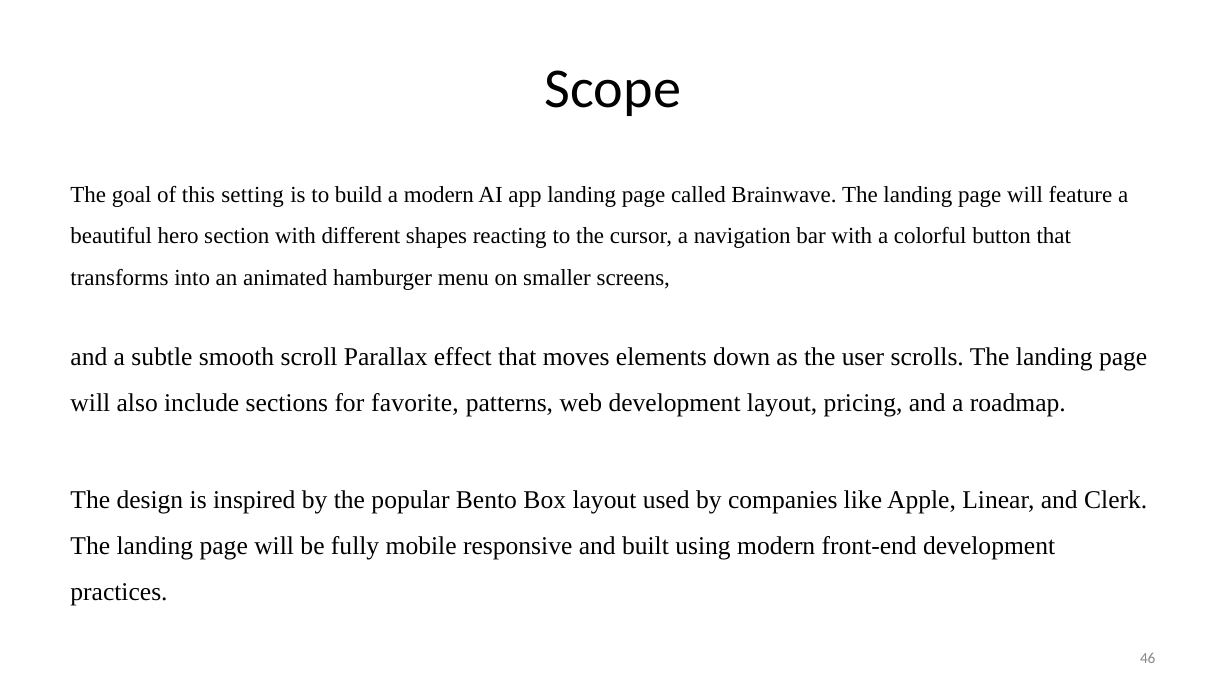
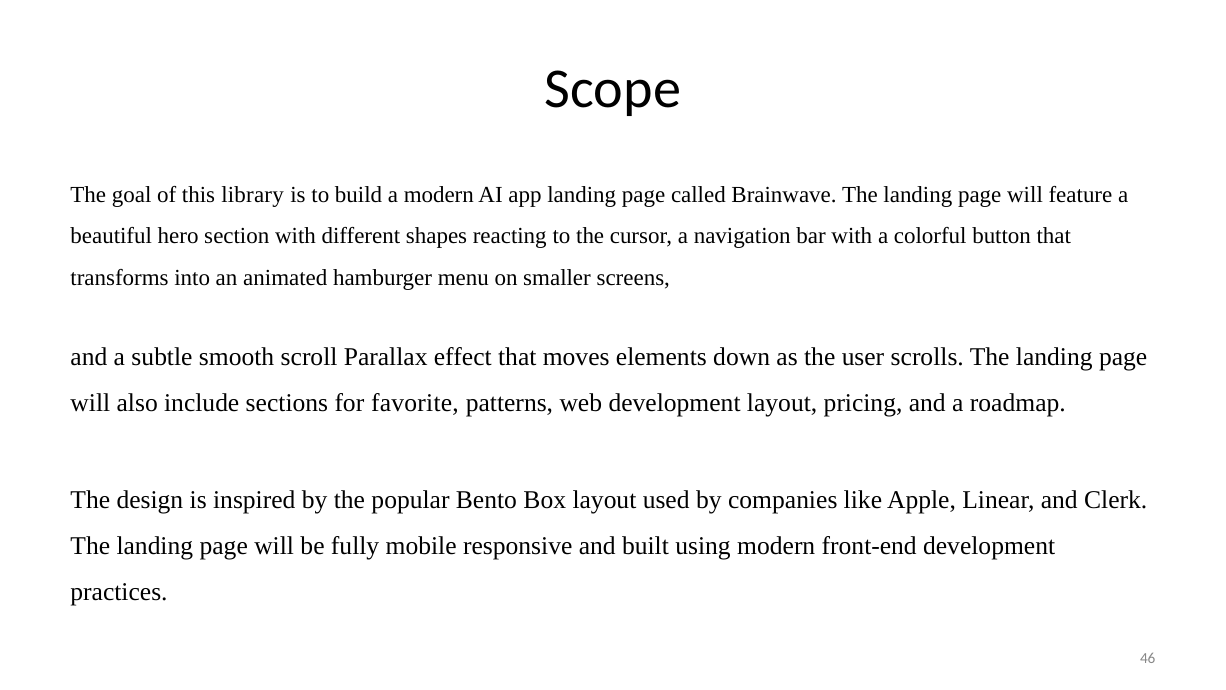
setting: setting -> library (253, 195)
